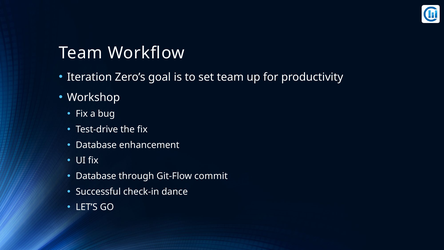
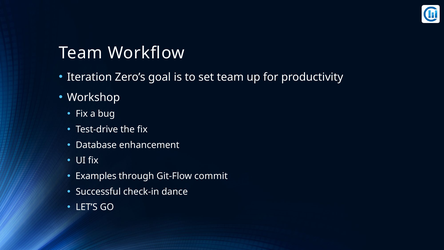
Database: Database -> Examples (96, 176)
